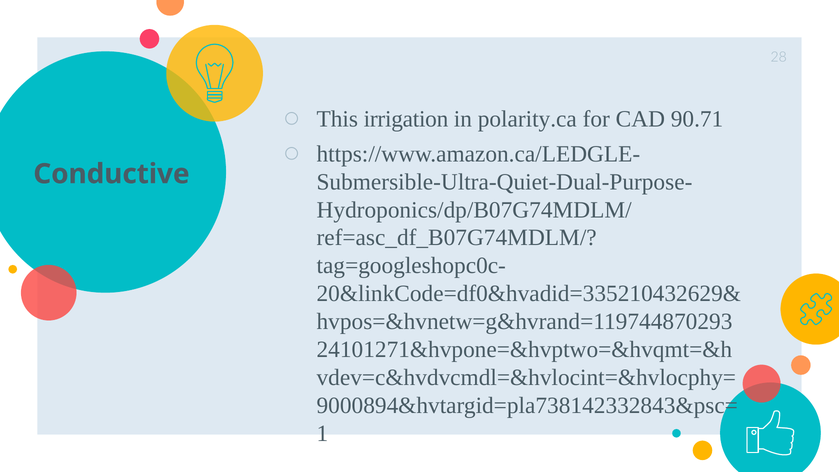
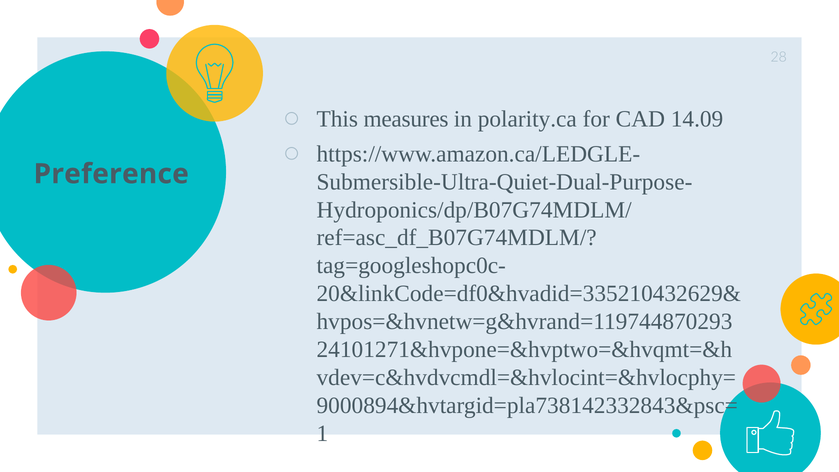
irrigation: irrigation -> measures (406, 119)
90.71: 90.71 -> 14.09 (697, 119)
Conductive: Conductive -> Preference (111, 174)
